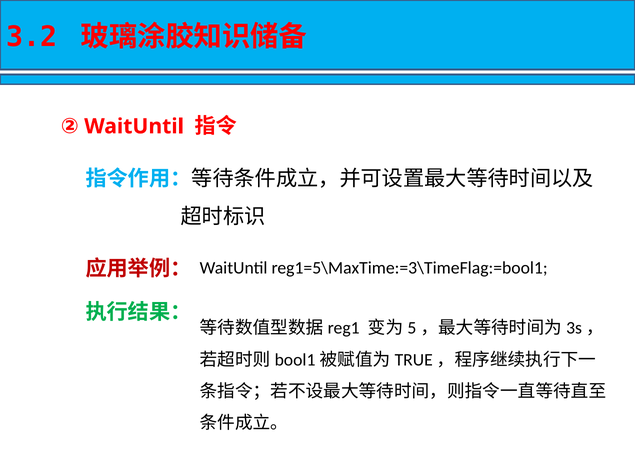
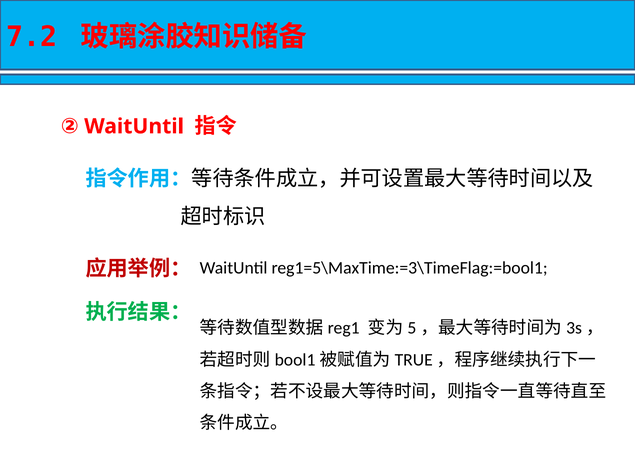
3.2: 3.2 -> 7.2 (32, 37)
